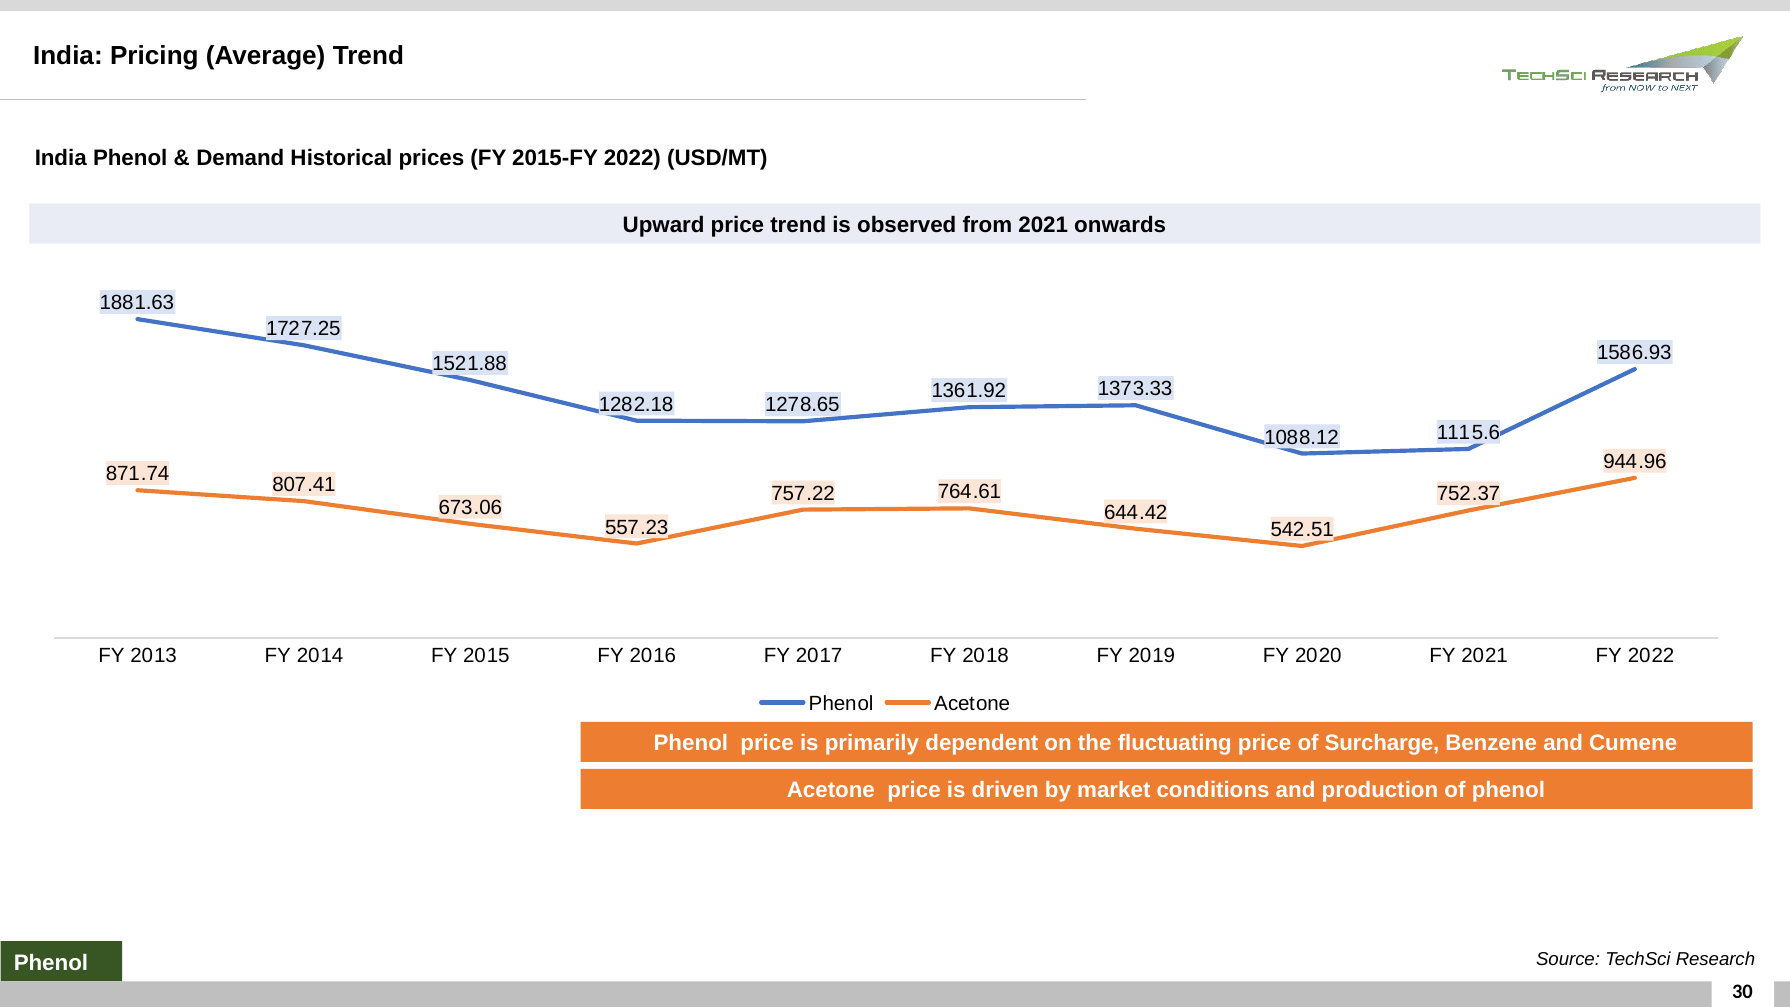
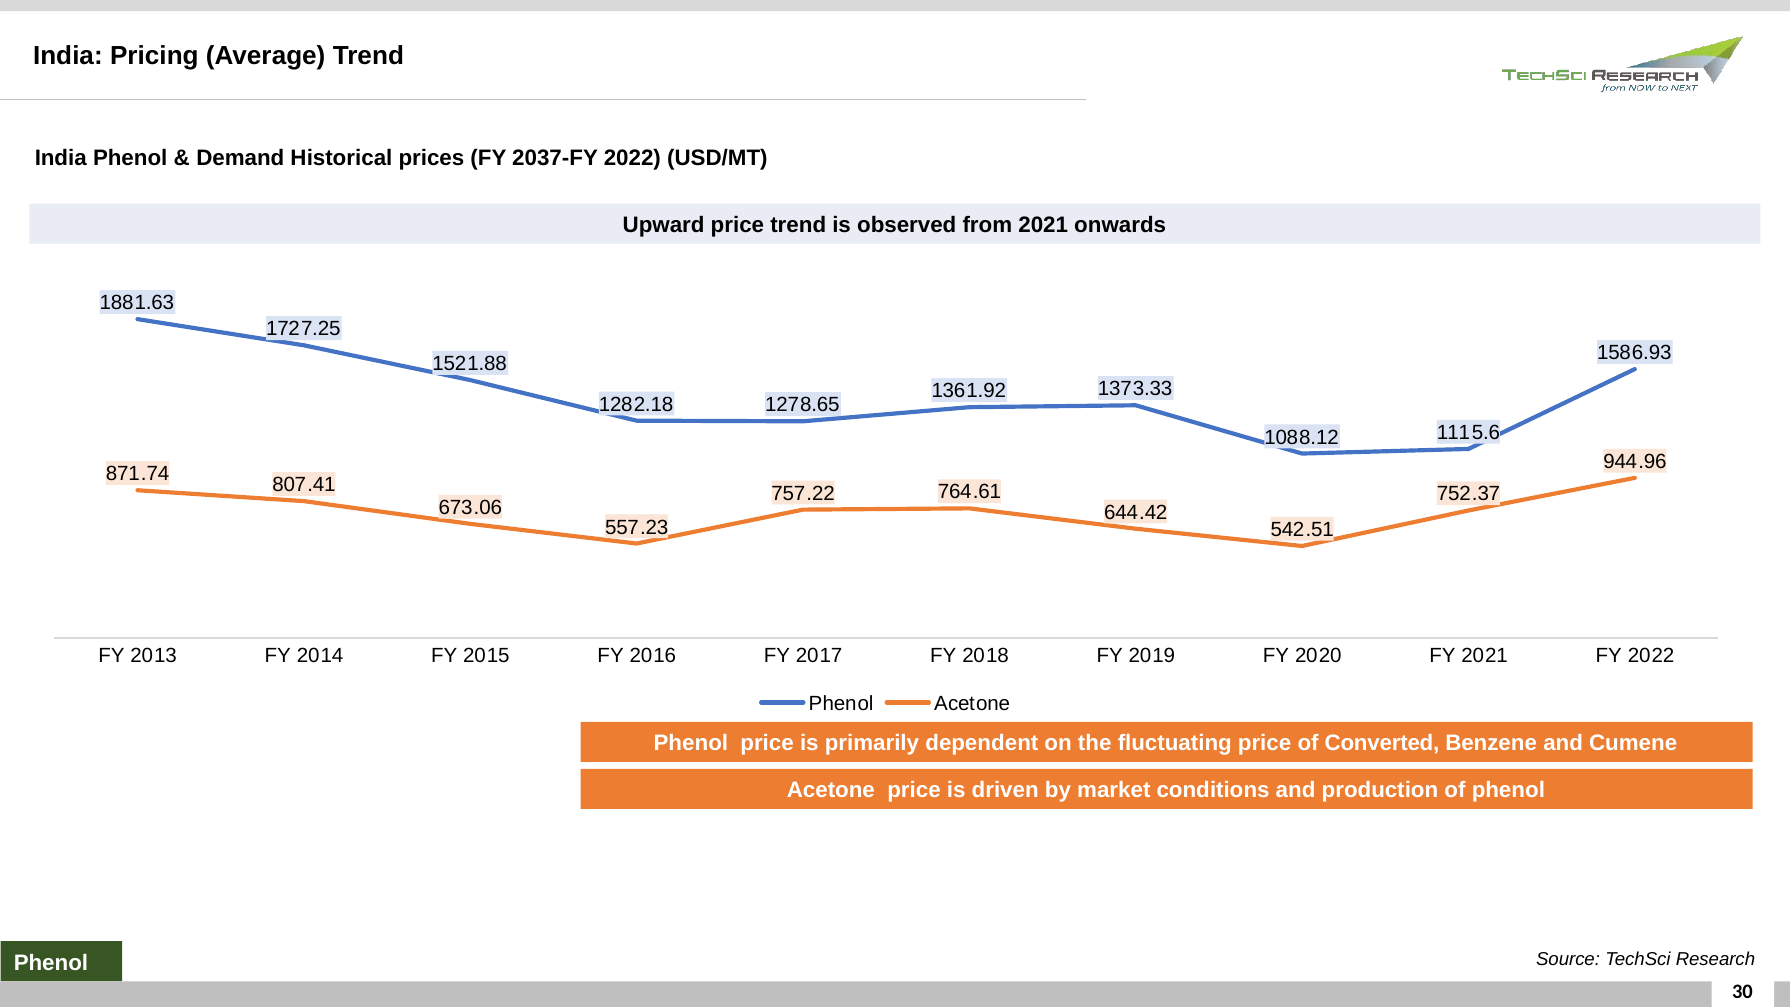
2015-FY: 2015-FY -> 2037-FY (555, 158)
Surcharge: Surcharge -> Converted (1382, 743)
